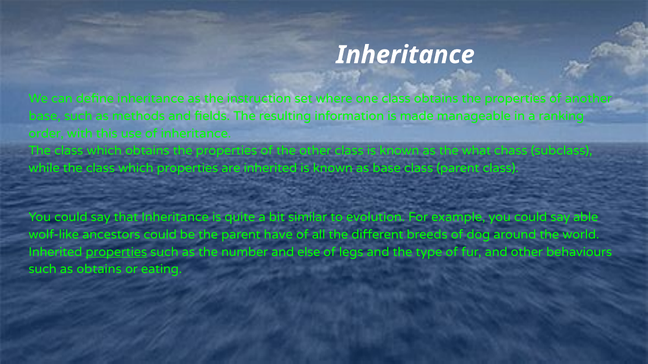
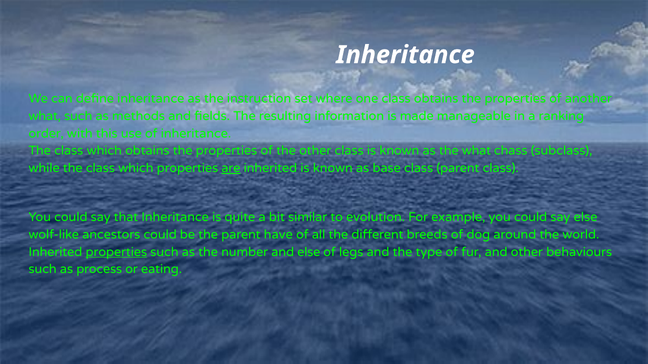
base: base -> what (45, 116)
are underline: none -> present (231, 168)
say able: able -> else (586, 217)
as obtains: obtains -> process (99, 270)
